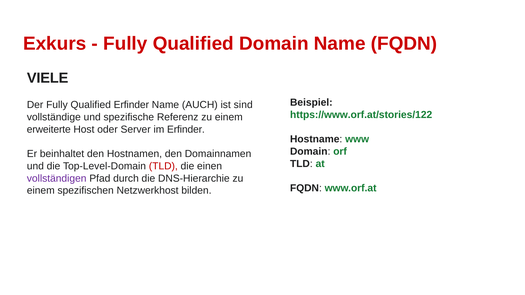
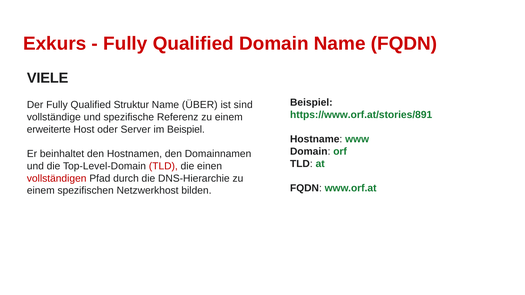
Qualified Erfinder: Erfinder -> Struktur (131, 105)
AUCH: AUCH -> ÜBER (200, 105)
https://www.orf.at/stories/122: https://www.orf.at/stories/122 -> https://www.orf.at/stories/891 (361, 115)
im Erfinder: Erfinder -> Beispiel (186, 129)
vollständigen colour: purple -> red (57, 178)
